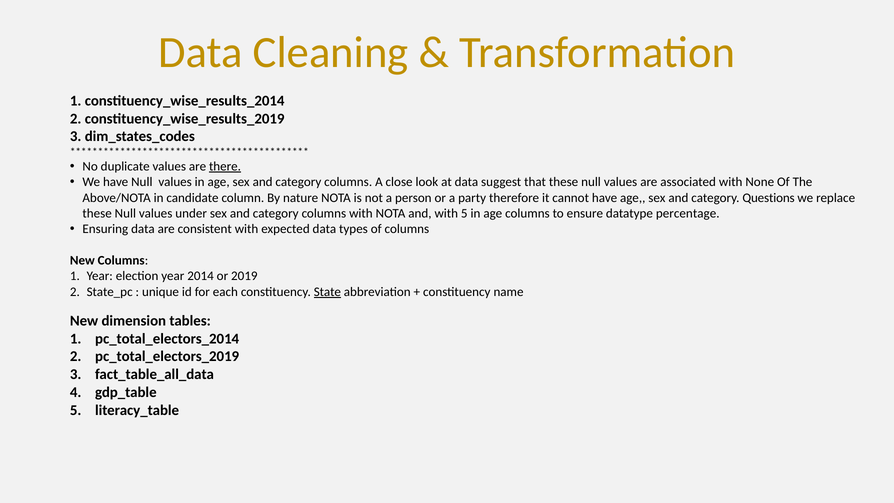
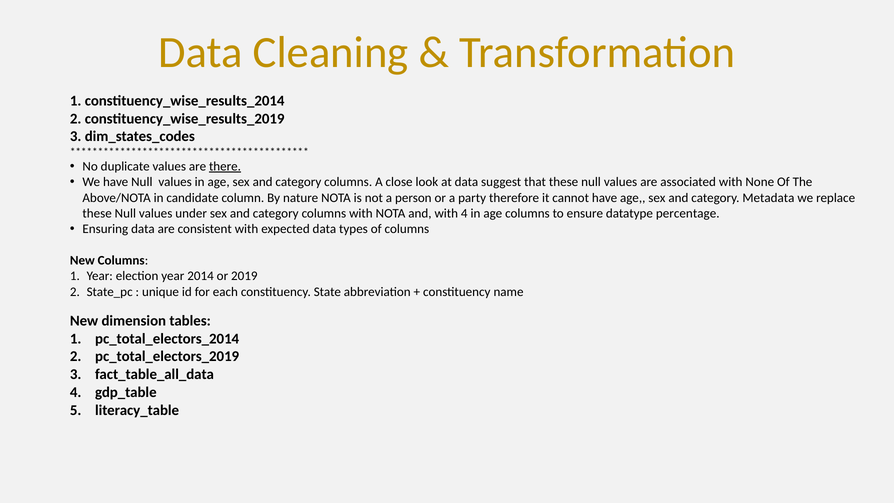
Questions: Questions -> Metadata (768, 198)
with 5: 5 -> 4 (464, 213)
State underline: present -> none (327, 292)
